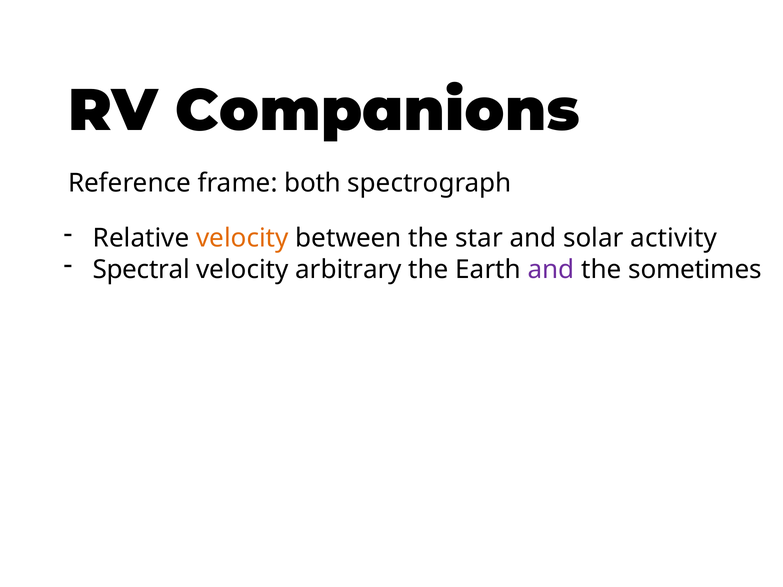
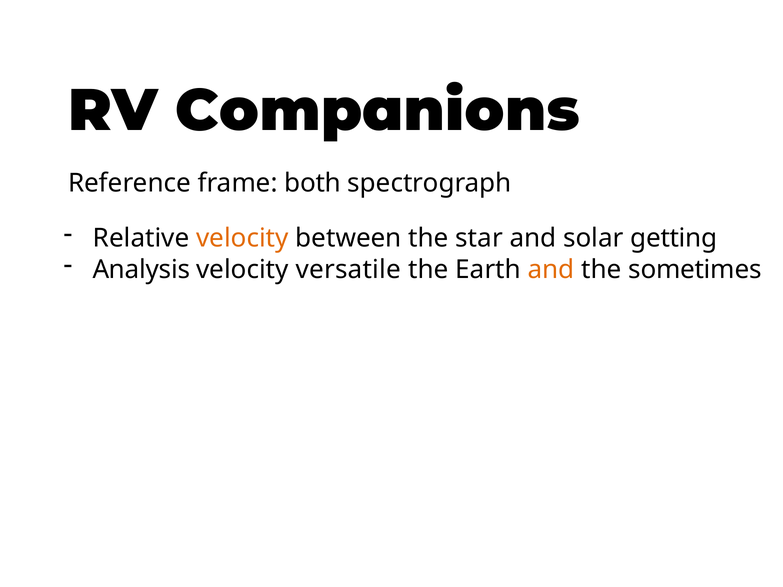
activity: activity -> getting (674, 238)
Spectral: Spectral -> Analysis (141, 270)
arbitrary: arbitrary -> versatile (348, 270)
and colour: purple -> orange (551, 270)
